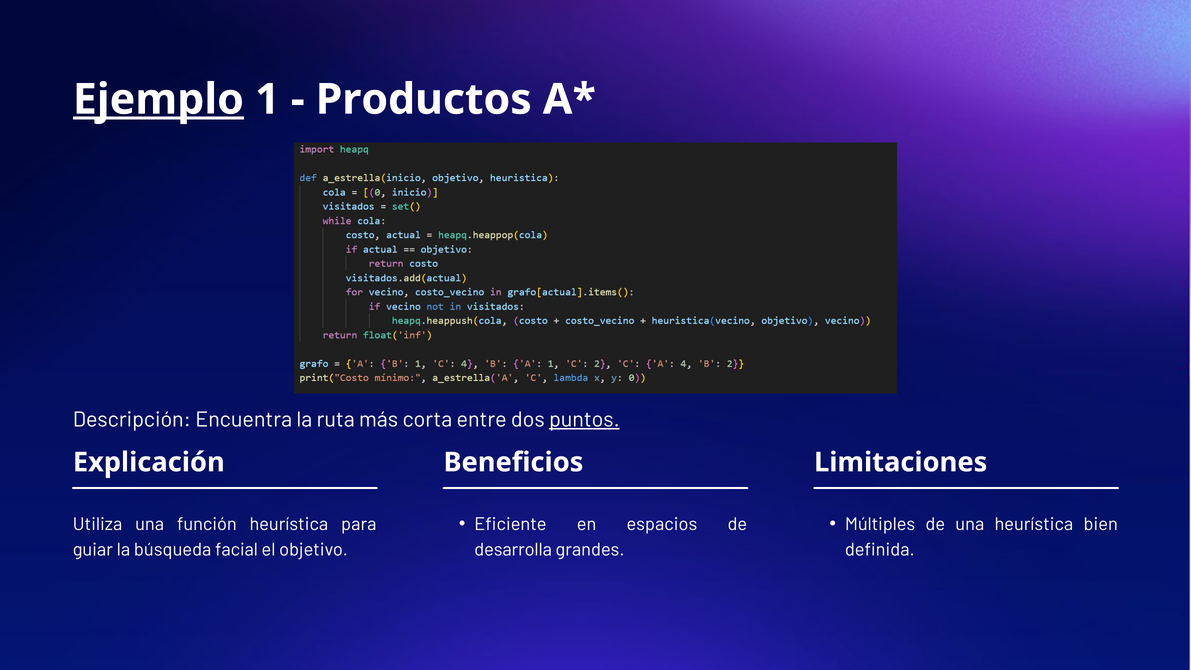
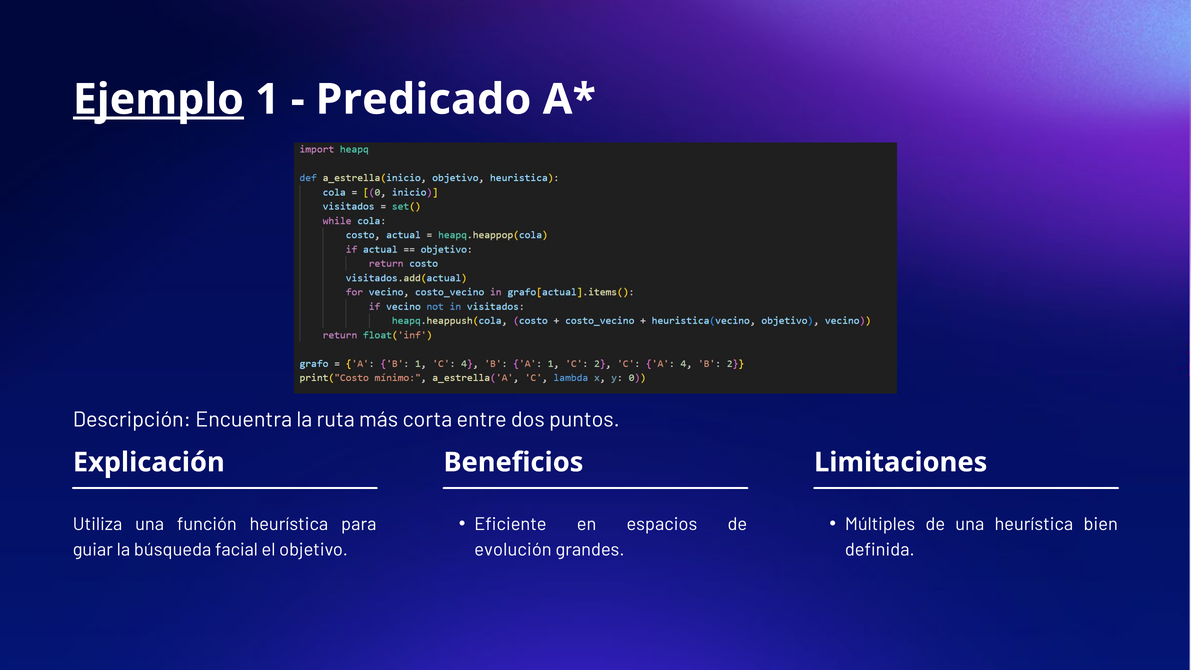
Productos: Productos -> Predicado (424, 100)
puntos underline: present -> none (584, 419)
desarrolla: desarrolla -> evolución (513, 549)
